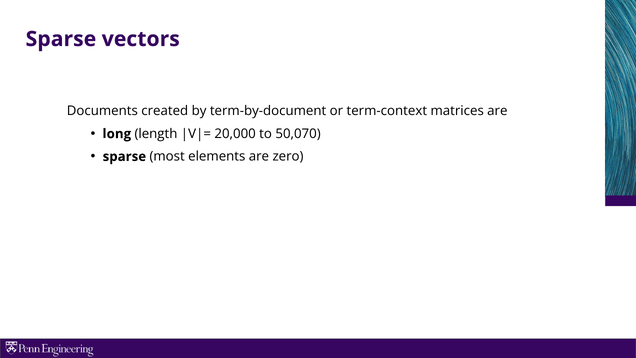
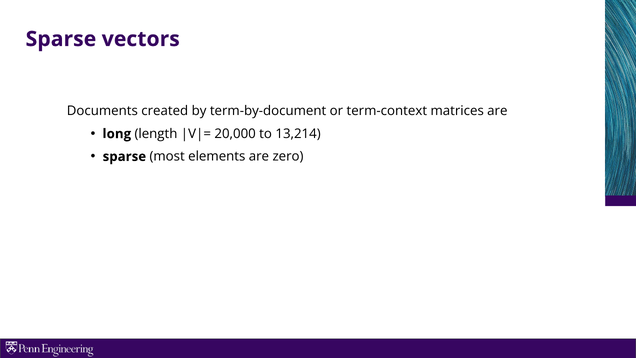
50,070: 50,070 -> 13,214 (298, 134)
